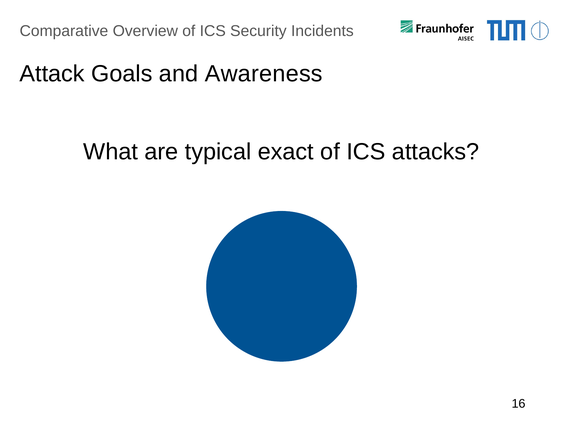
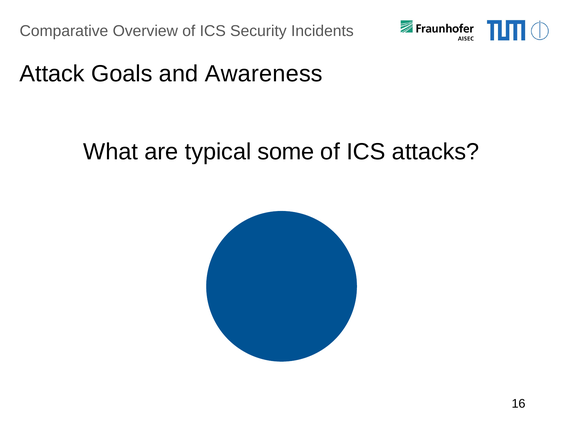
exact: exact -> some (286, 152)
